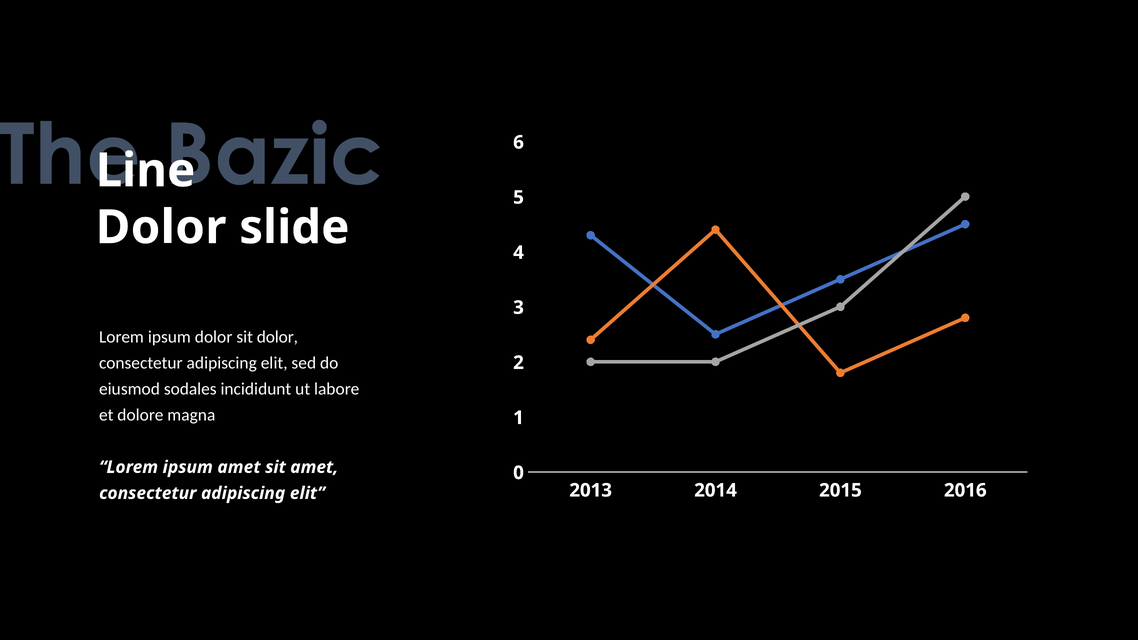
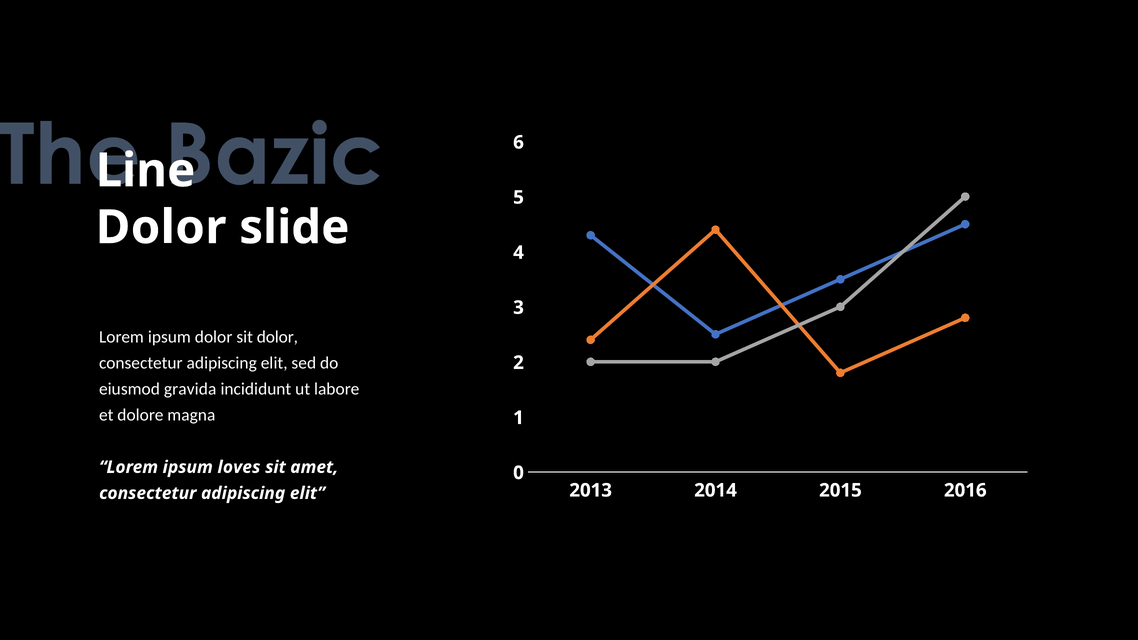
sodales: sodales -> gravida (190, 389)
ipsum amet: amet -> loves (239, 467)
